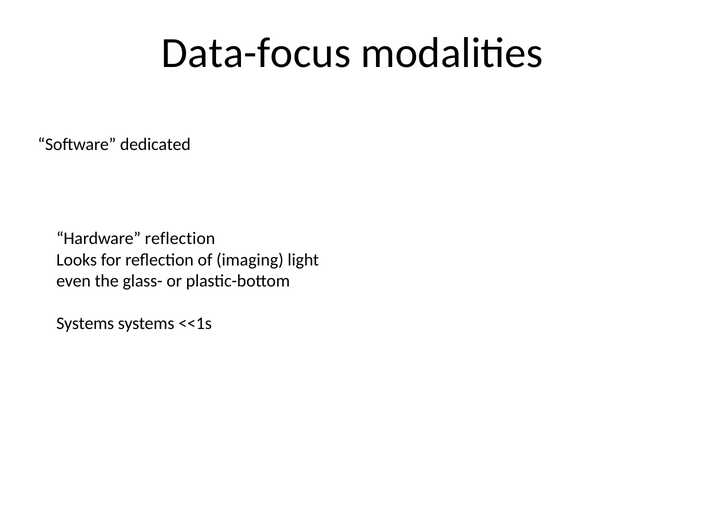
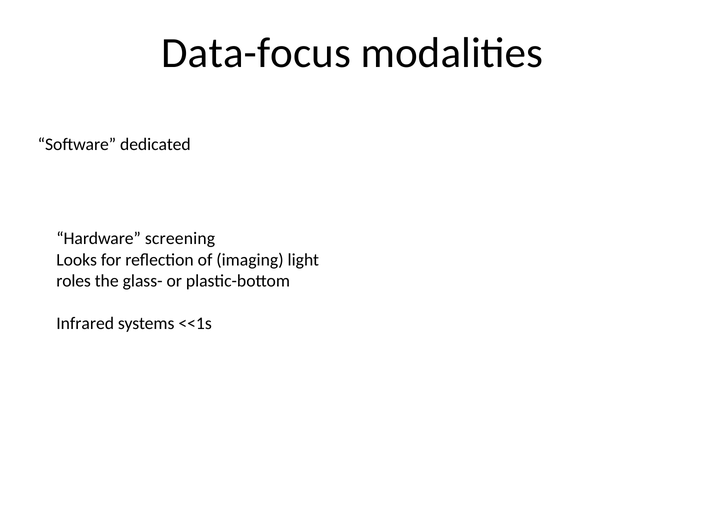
Hardware reflection: reflection -> screening (180, 238)
even: even -> roles (74, 281)
Systems: Systems -> Infrared (85, 323)
